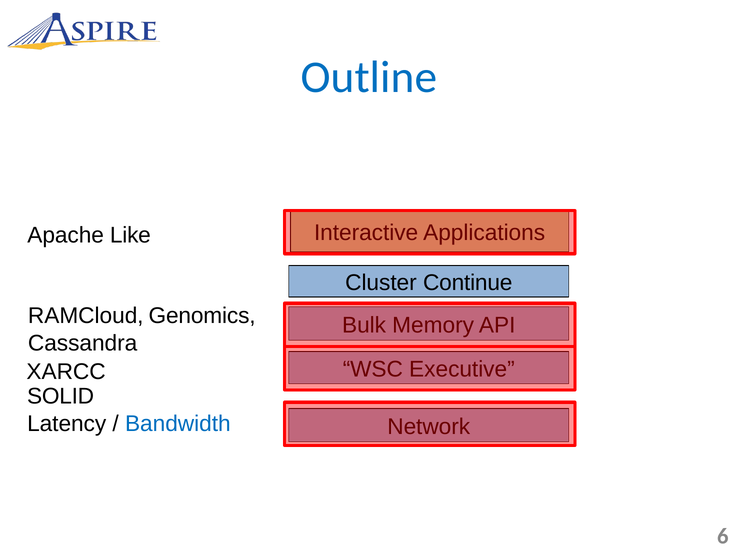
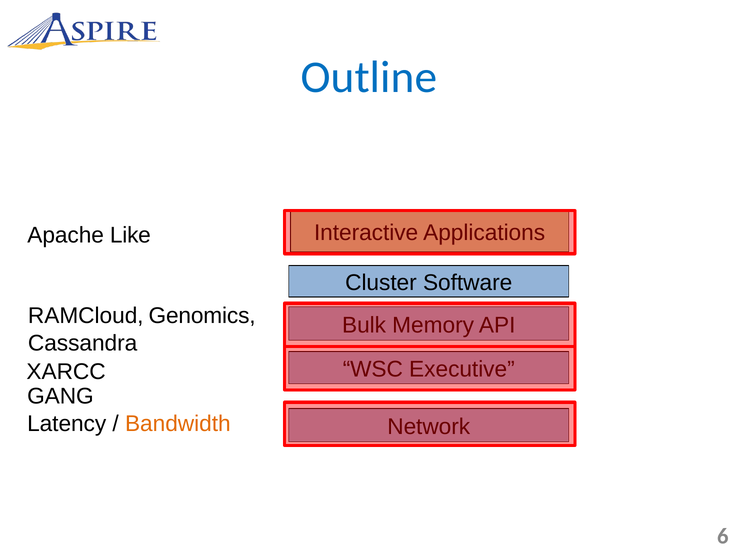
Continue: Continue -> Software (468, 283)
SOLID: SOLID -> GANG (60, 396)
Bandwidth colour: blue -> orange (178, 423)
